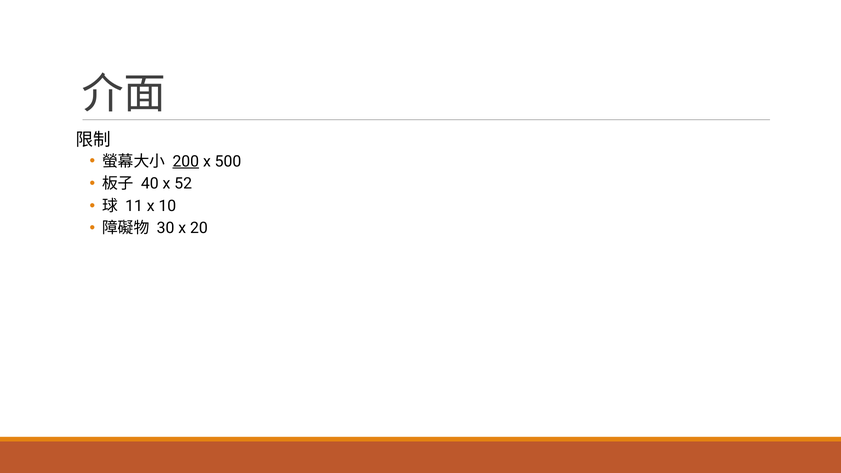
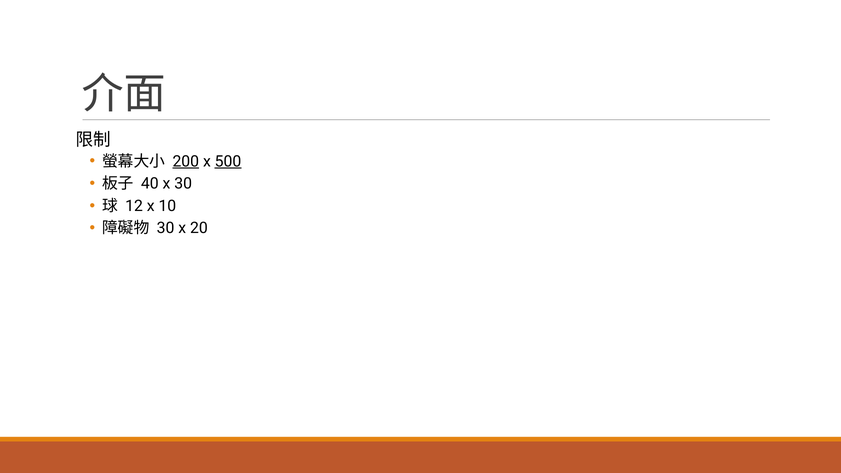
500 underline: none -> present (228, 161)
x 52: 52 -> 30 (183, 184)
11: 11 -> 12 (134, 206)
